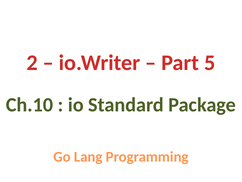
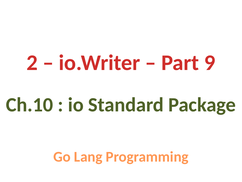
5: 5 -> 9 (210, 63)
